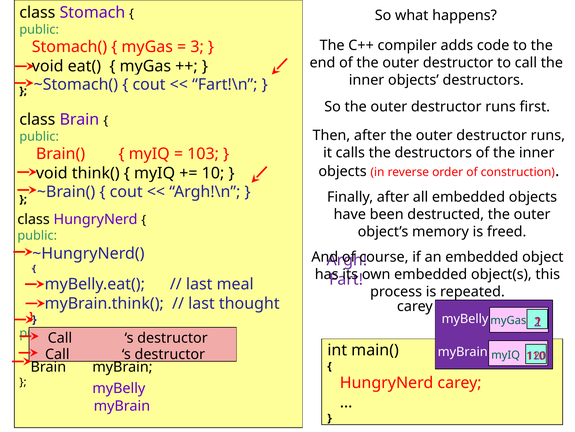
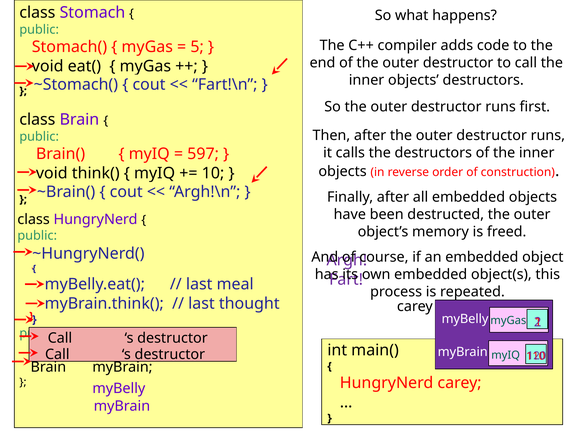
3: 3 -> 5 (197, 47)
103: 103 -> 597 (203, 154)
